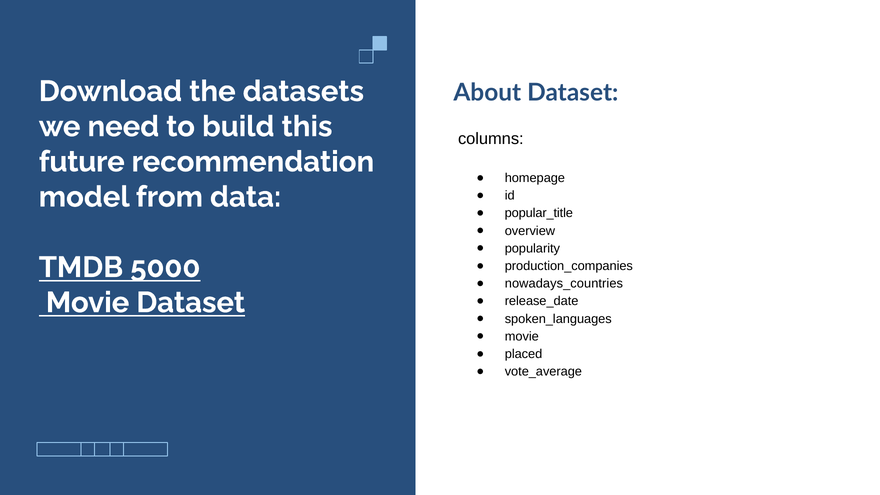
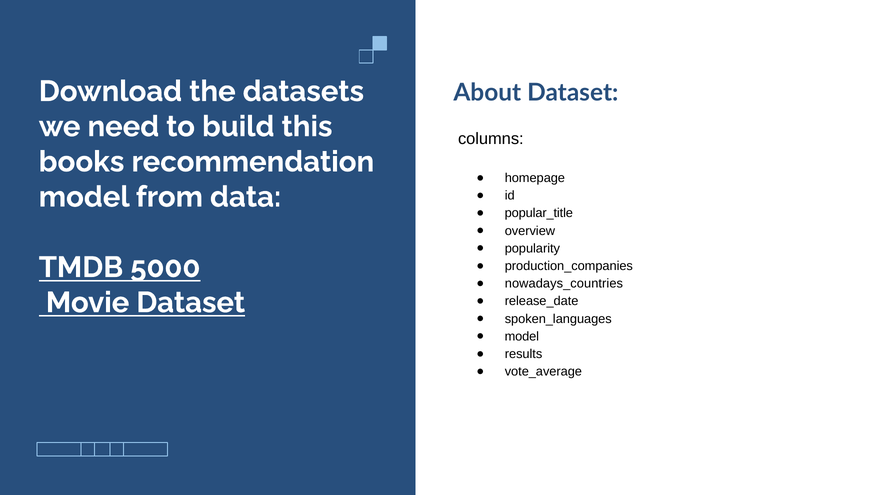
future: future -> books (82, 162)
movie: movie -> model (522, 336)
placed: placed -> results (524, 354)
